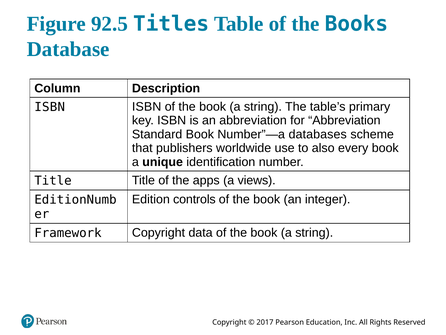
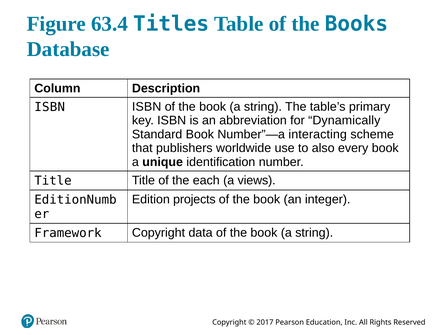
92.5: 92.5 -> 63.4 (110, 24)
for Abbreviation: Abbreviation -> Dynamically (344, 120)
databases: databases -> interacting (318, 134)
apps: apps -> each (206, 180)
controls: controls -> projects (194, 199)
